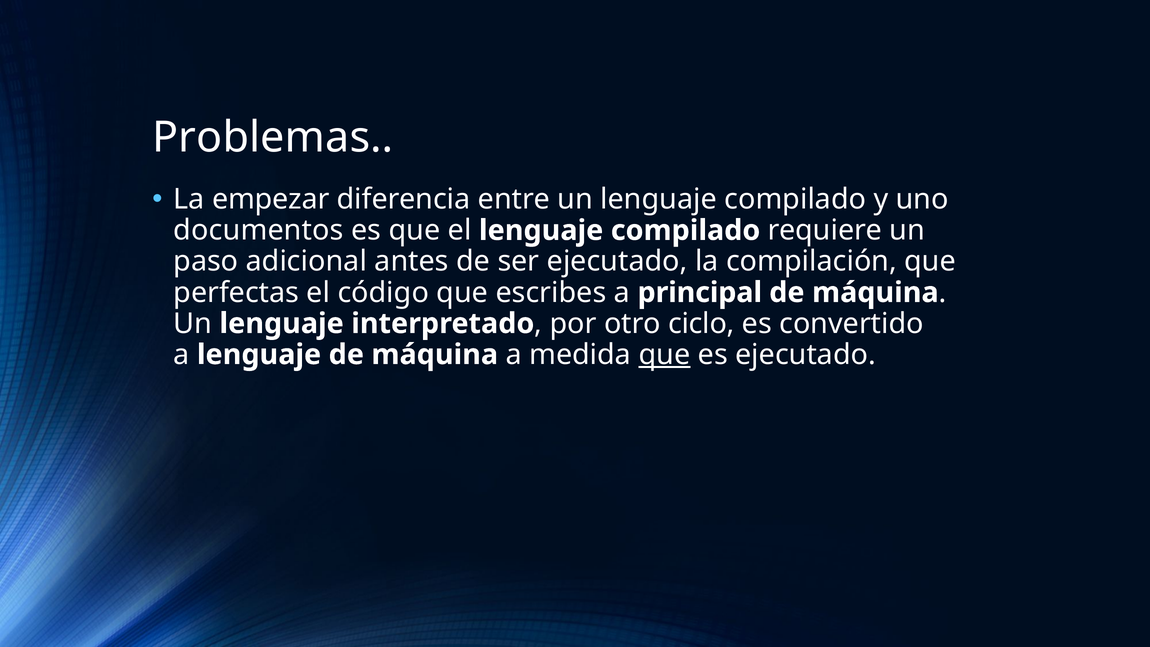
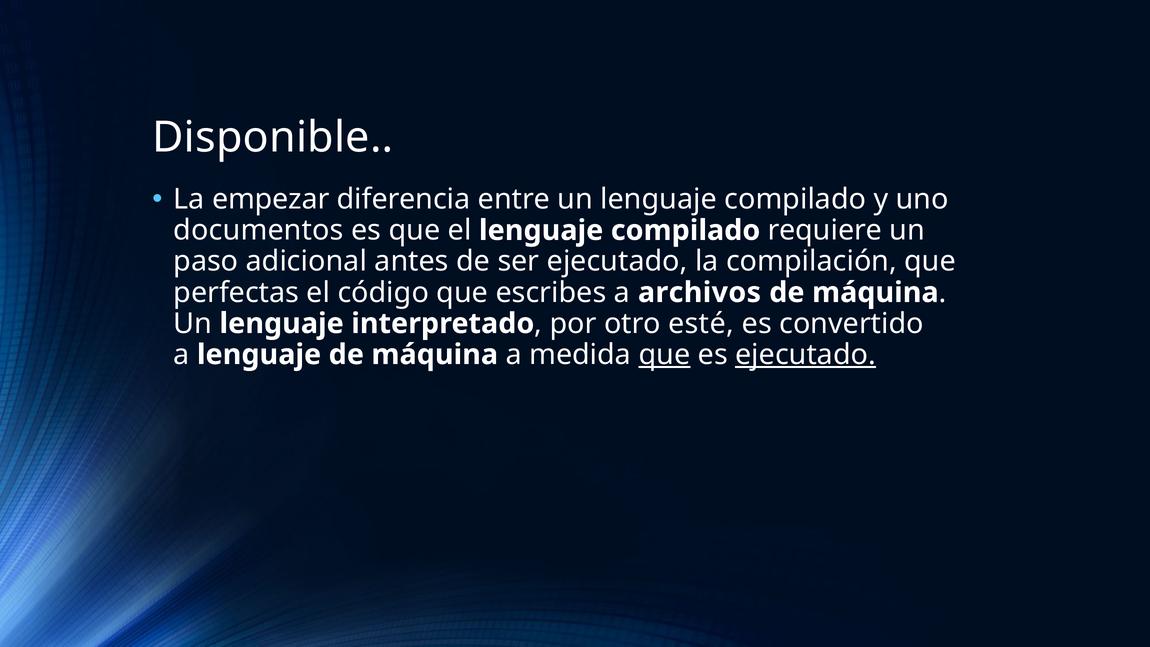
Problemas: Problemas -> Disponible (273, 137)
principal: principal -> archivos (699, 293)
ciclo: ciclo -> esté (701, 324)
ejecutado underline: none -> present (806, 355)
